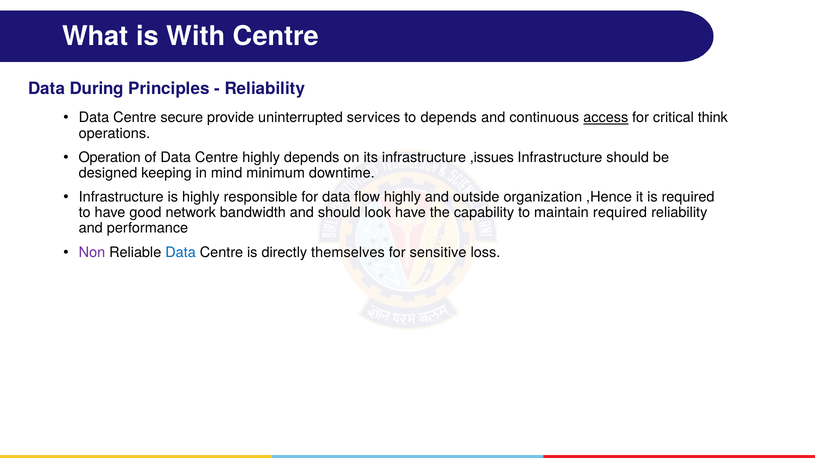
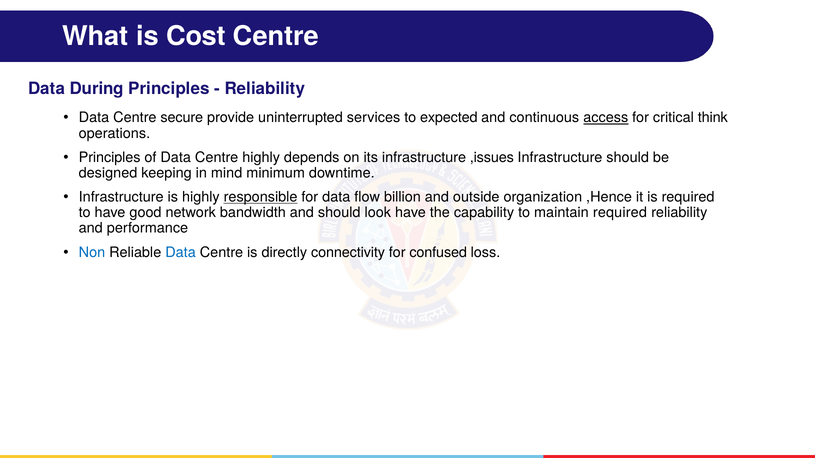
With: With -> Cost (196, 36)
to depends: depends -> expected (449, 118)
Operation: Operation -> Principles (110, 157)
responsible underline: none -> present (261, 197)
flow highly: highly -> billion (402, 197)
Non colour: purple -> blue (92, 253)
themselves: themselves -> connectivity (348, 253)
sensitive: sensitive -> confused (438, 253)
